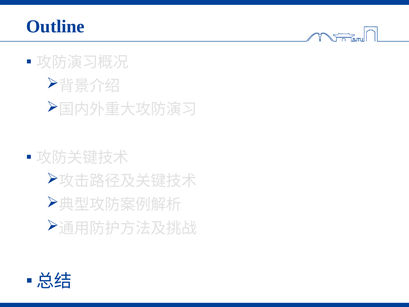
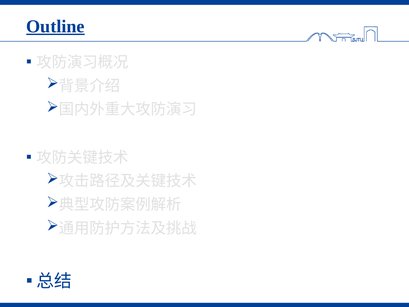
Outline underline: none -> present (55, 26)
